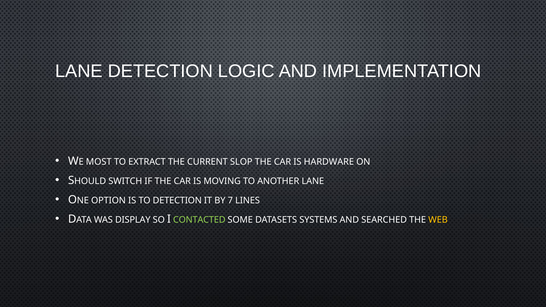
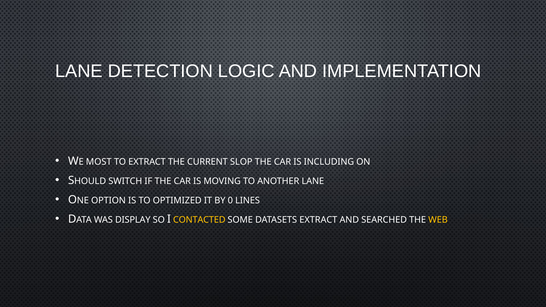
HARDWARE: HARDWARE -> INCLUDING (329, 162)
TO DETECTION: DETECTION -> OPTIMIZED (177, 201)
7: 7 -> 0 (230, 201)
CONTACTED colour: light green -> yellow (199, 220)
DATASETS SYSTEMS: SYSTEMS -> EXTRACT (318, 220)
